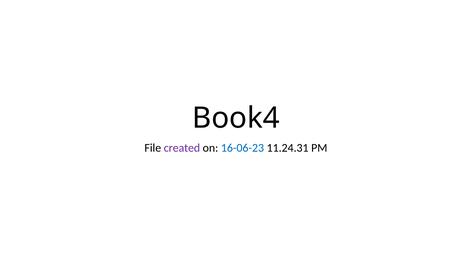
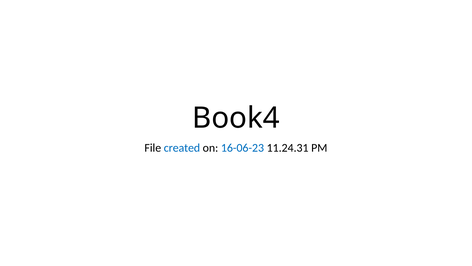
created colour: purple -> blue (182, 148)
